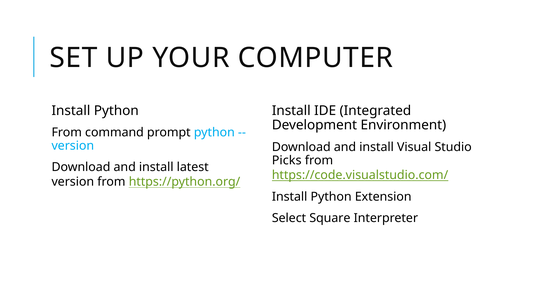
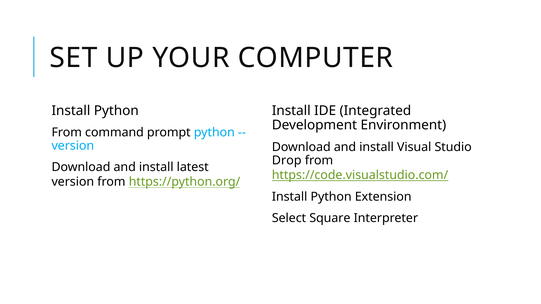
Picks: Picks -> Drop (287, 161)
